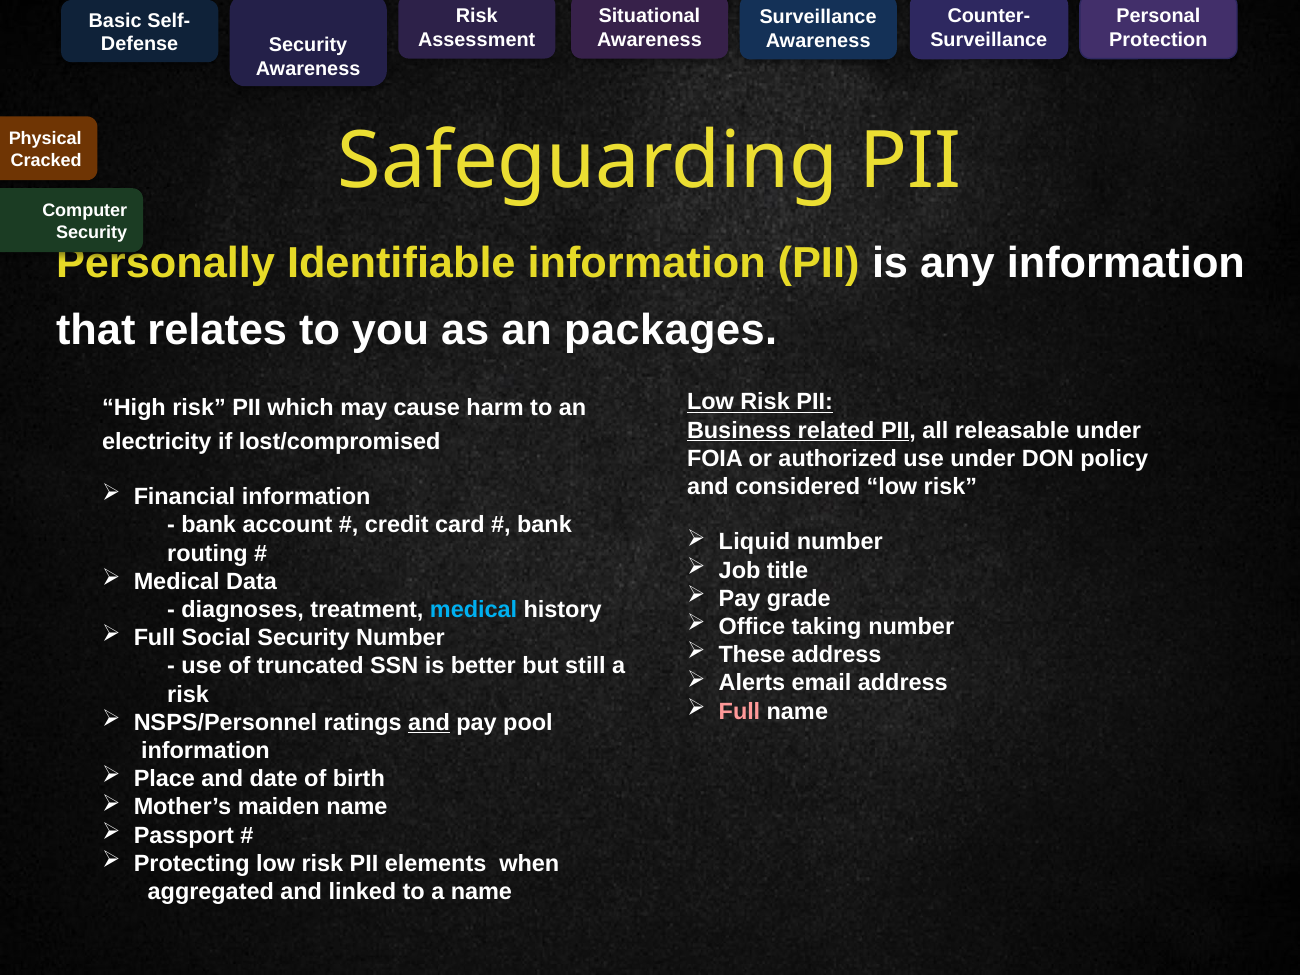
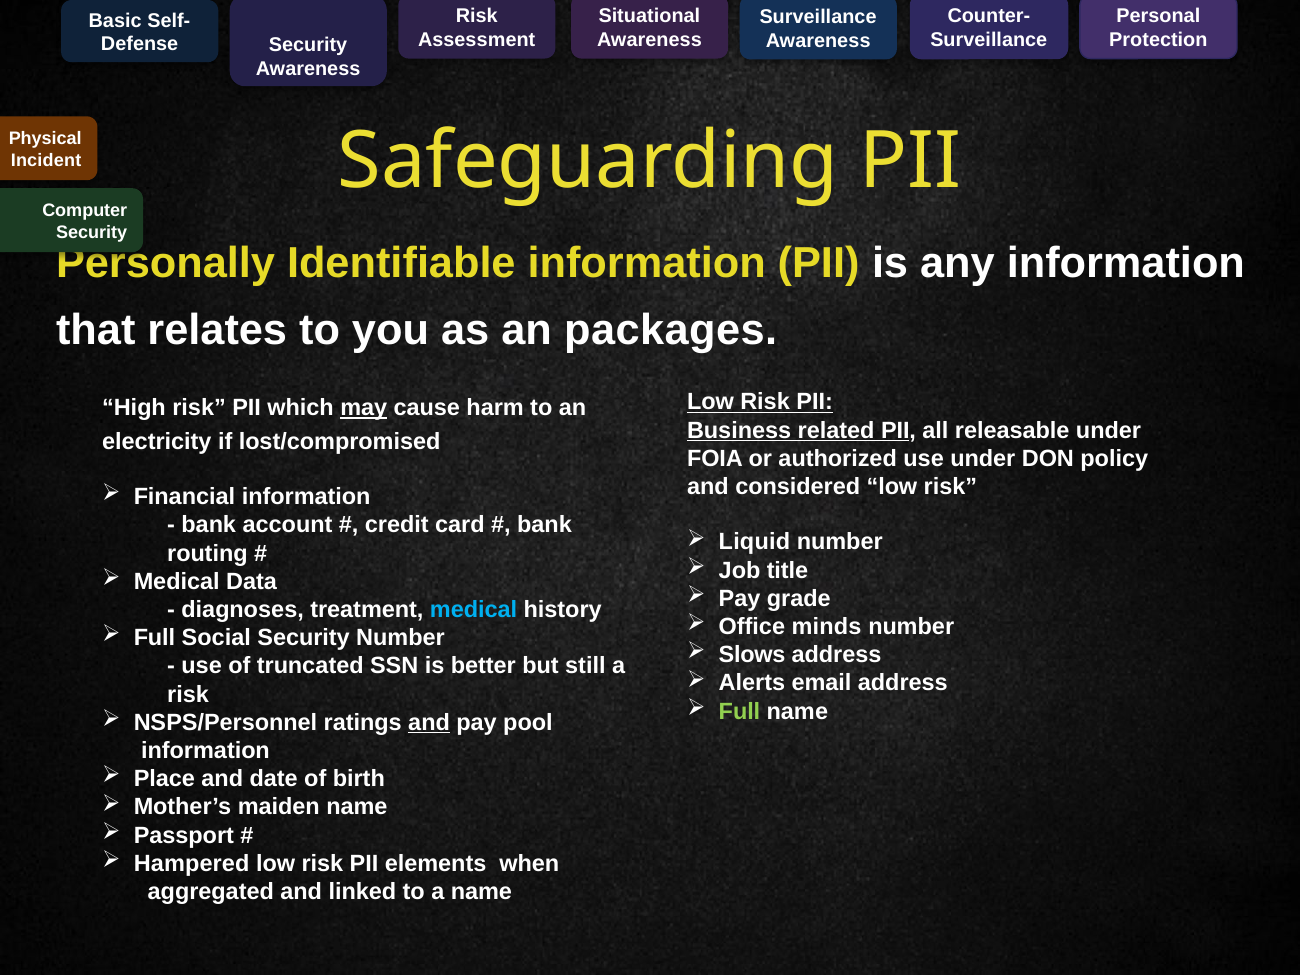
Cracked: Cracked -> Incident (46, 160)
may underline: none -> present (364, 408)
taking: taking -> minds (827, 627)
These: These -> Slows (752, 655)
Full colour: pink -> light green (739, 711)
Protecting: Protecting -> Hampered (192, 864)
